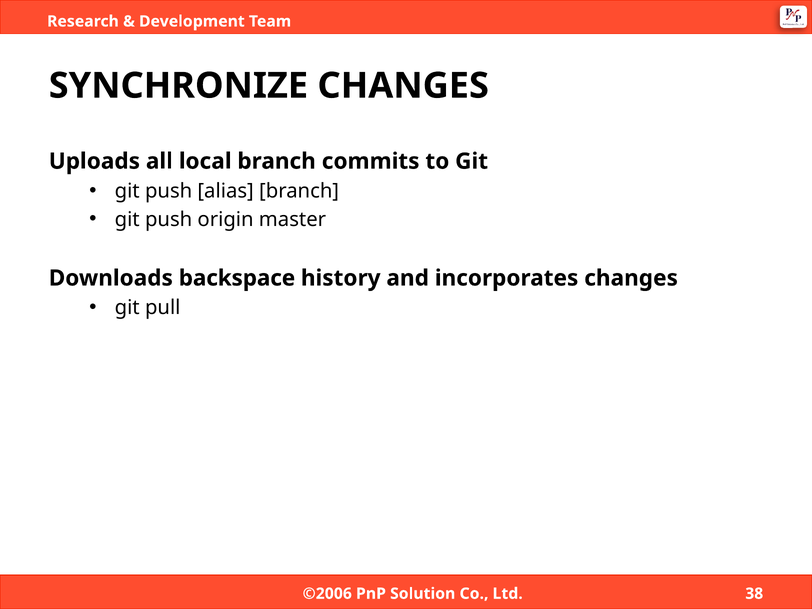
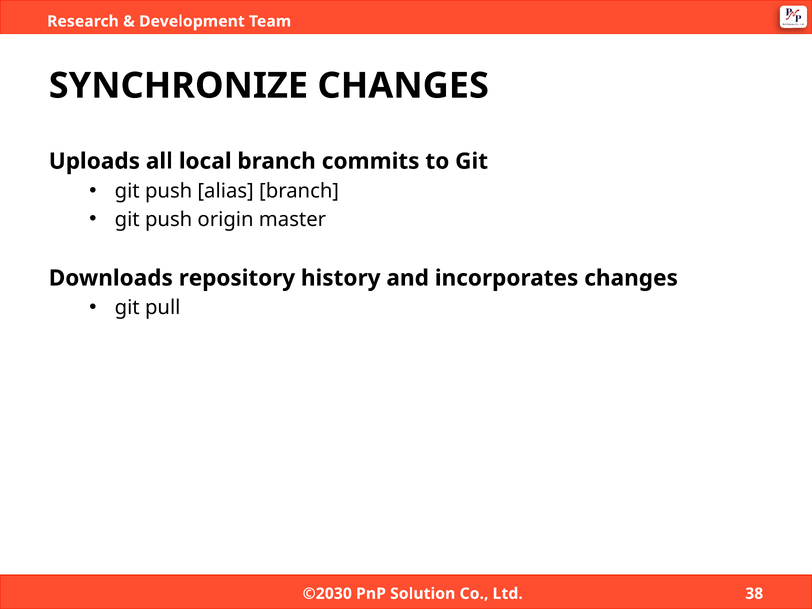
backspace: backspace -> repository (237, 278)
©2006: ©2006 -> ©2030 (327, 594)
